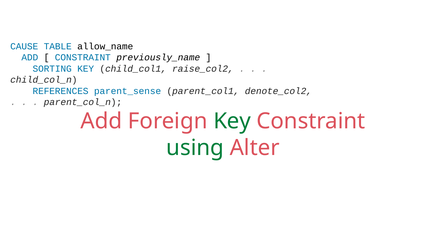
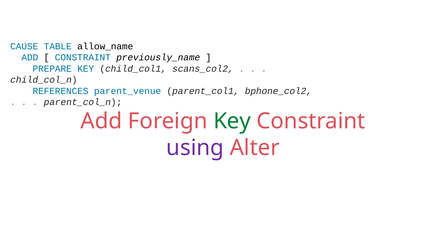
SORTING: SORTING -> PREPARE (52, 69)
raise_col2: raise_col2 -> scans_col2 (203, 69)
parent_sense: parent_sense -> parent_venue (128, 91)
denote_col2: denote_col2 -> bphone_col2 (278, 91)
using colour: green -> purple (195, 148)
